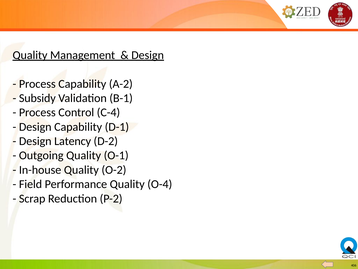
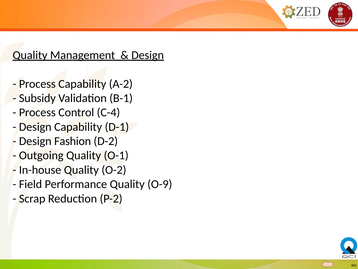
Latency: Latency -> Fashion (73, 141)
O-4: O-4 -> O-9 (160, 184)
